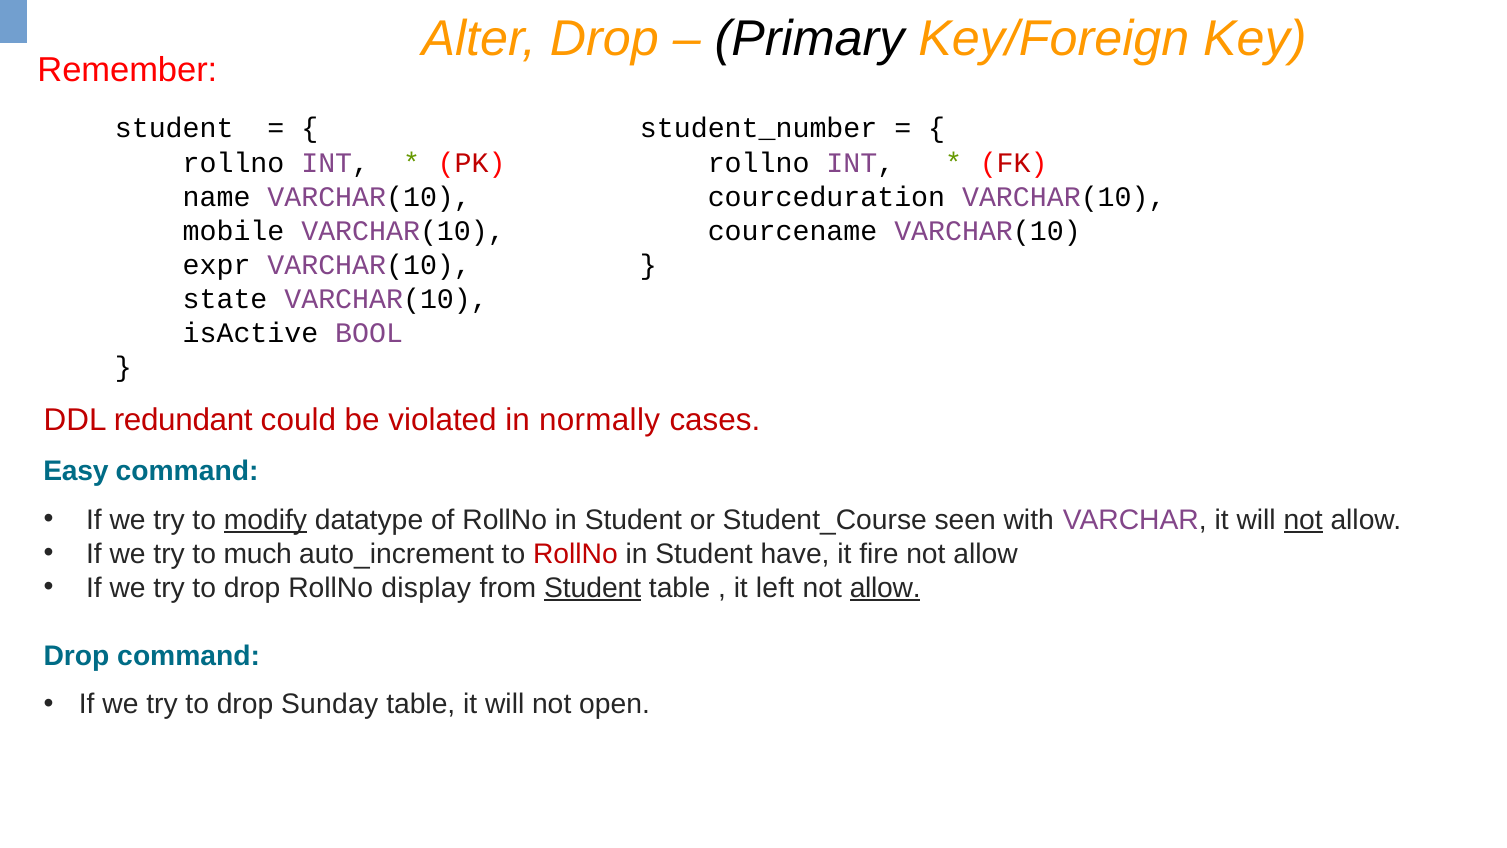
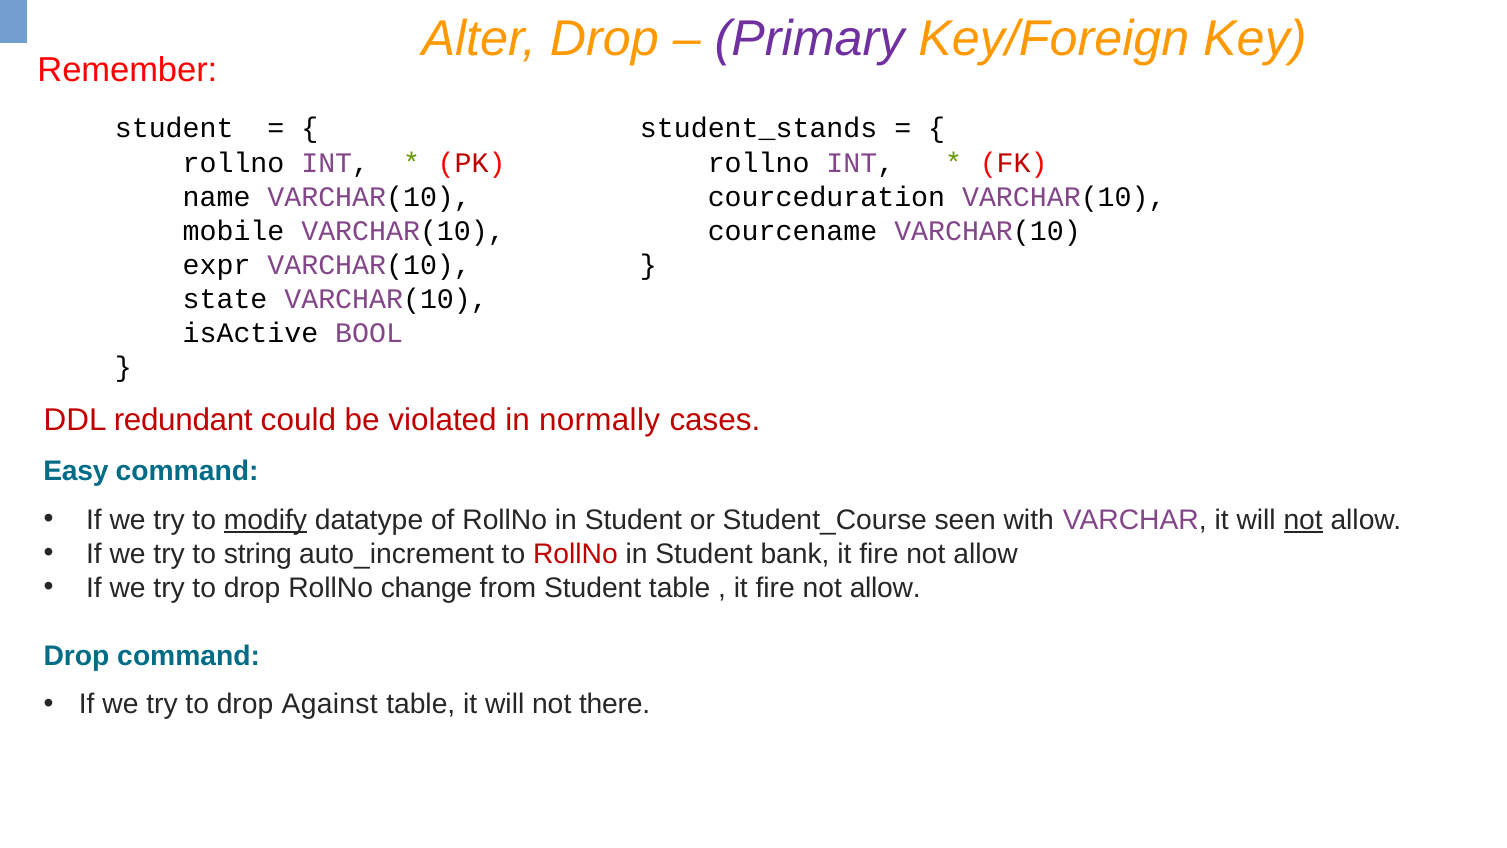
Primary colour: black -> purple (810, 39)
student_number: student_number -> student_stands (759, 128)
much: much -> string (258, 554)
have: have -> bank (795, 554)
display: display -> change (426, 588)
Student underline: present -> none (593, 588)
left: left -> fire (775, 588)
allow underline: present -> none (885, 588)
Sunday: Sunday -> Against (330, 704)
open: open -> there (615, 704)
